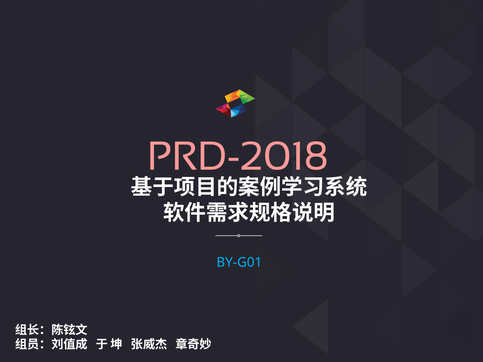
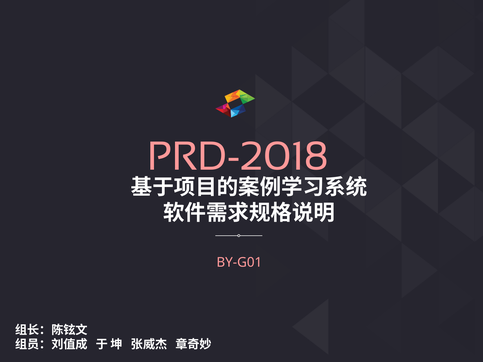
BY-G01 colour: light blue -> pink (239, 262)
